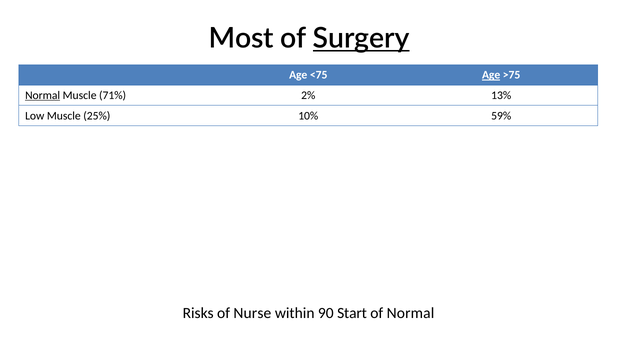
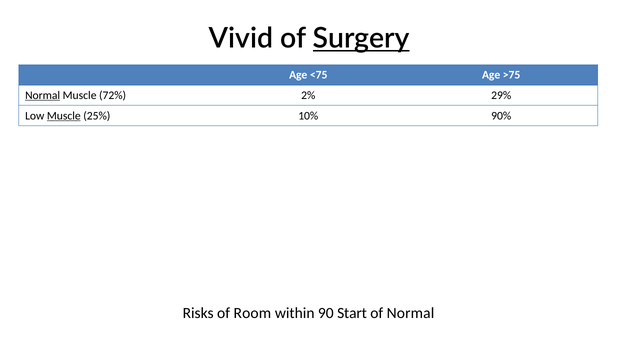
Most: Most -> Vivid (241, 38)
Age underline: present -> none (491, 75)
71%: 71% -> 72% (113, 95)
13%: 13% -> 29% (501, 95)
Muscle underline: none -> present (64, 116)
59%: 59% -> 90% (501, 116)
Nurse: Nurse -> Room (252, 313)
